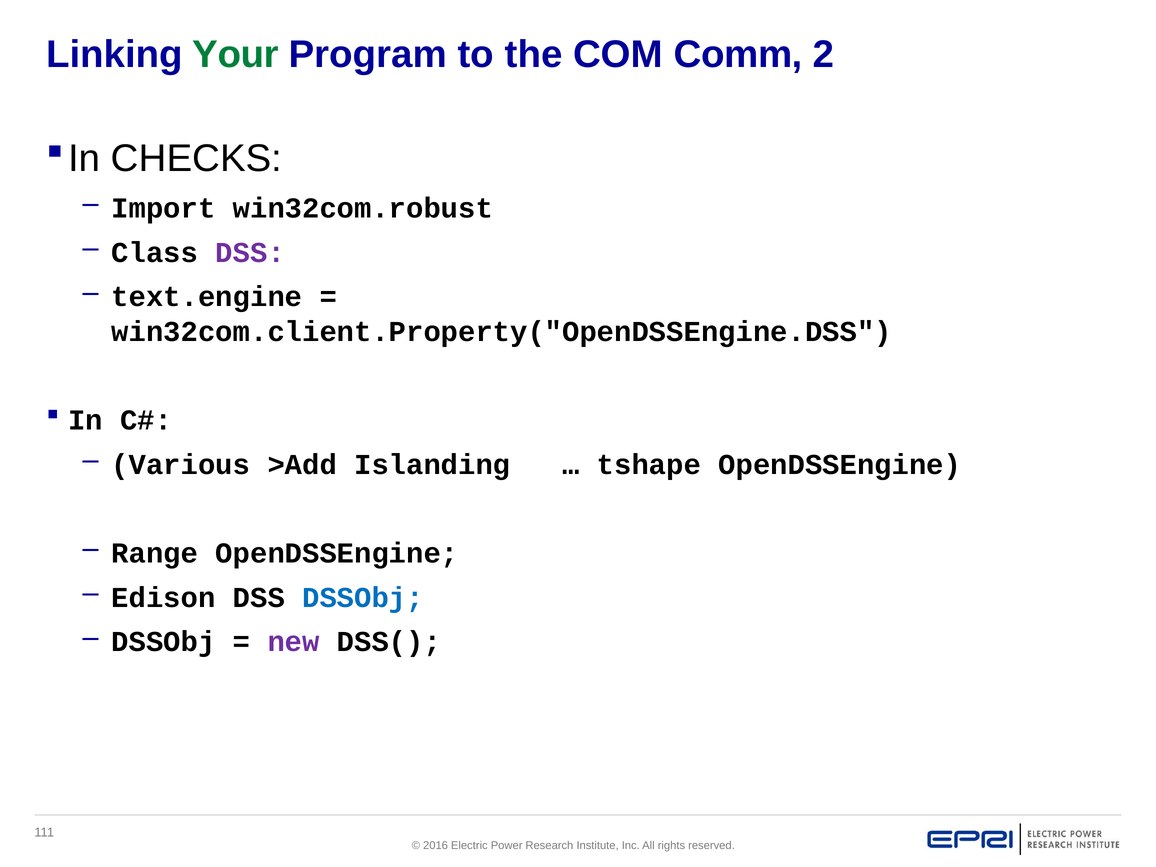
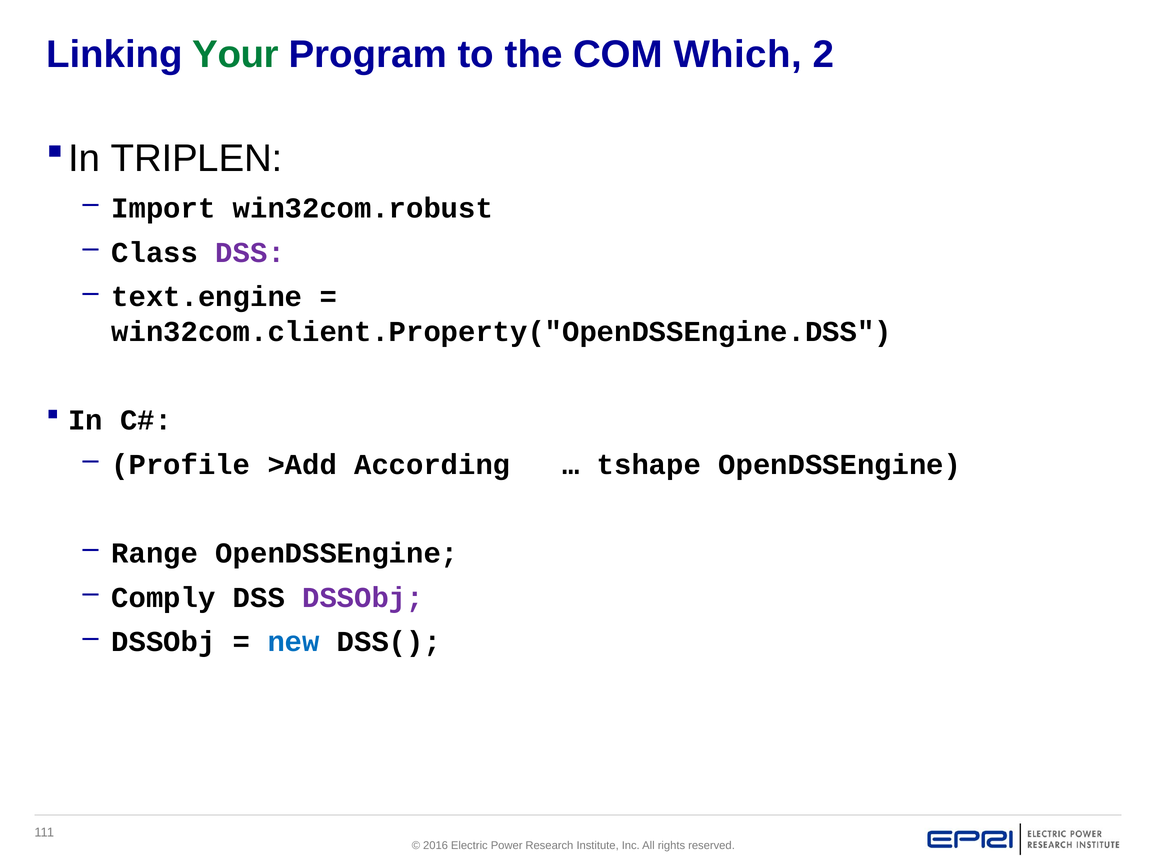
Comm: Comm -> Which (738, 55)
CHECKS: CHECKS -> TRIPLEN (197, 159)
Various: Various -> Profile (181, 465)
Islanding: Islanding -> According (432, 465)
Edison: Edison -> Comply (163, 597)
DSSObj colour: blue -> purple (363, 597)
new colour: purple -> blue (294, 642)
